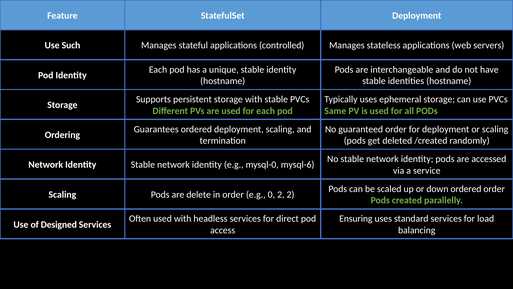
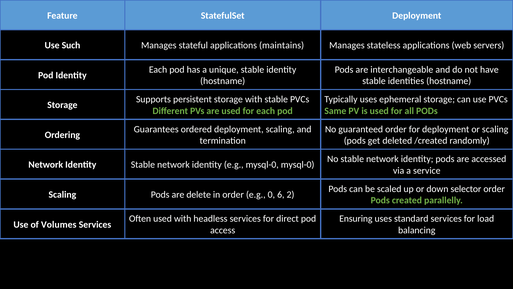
controlled: controlled -> maintains (282, 45)
mysql-0 mysql-6: mysql-6 -> mysql-0 (298, 165)
down ordered: ordered -> selector (466, 189)
0 2: 2 -> 6 (281, 194)
Designed: Designed -> Volumes (59, 224)
